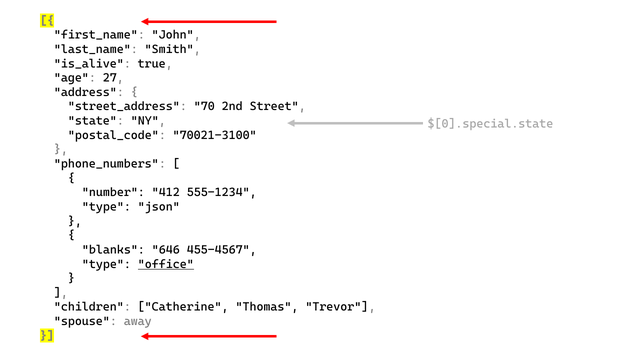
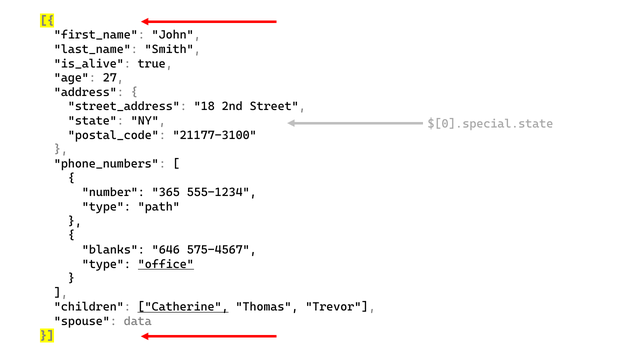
70: 70 -> 18 (204, 107)
70021-3100: 70021-3100 -> 21177-3100 (215, 135)
412: 412 -> 365 (166, 193)
json: json -> path (159, 207)
455-4567: 455-4567 -> 575-4567 (222, 250)
Catherine underline: none -> present (183, 307)
away: away -> data (138, 322)
